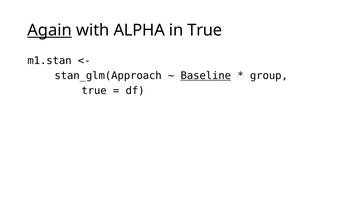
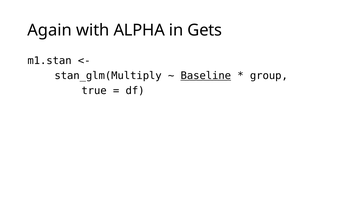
Again underline: present -> none (50, 30)
in True: True -> Gets (205, 30)
stan_glm(Approach: stan_glm(Approach -> stan_glm(Multiply (108, 76)
